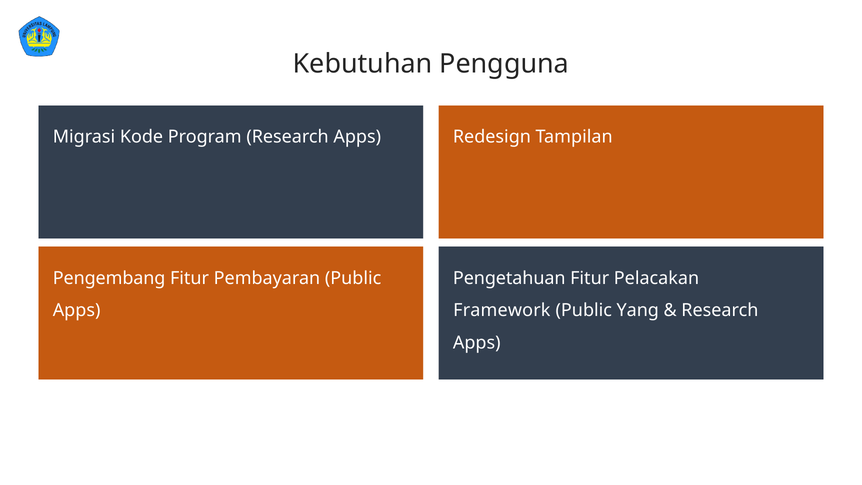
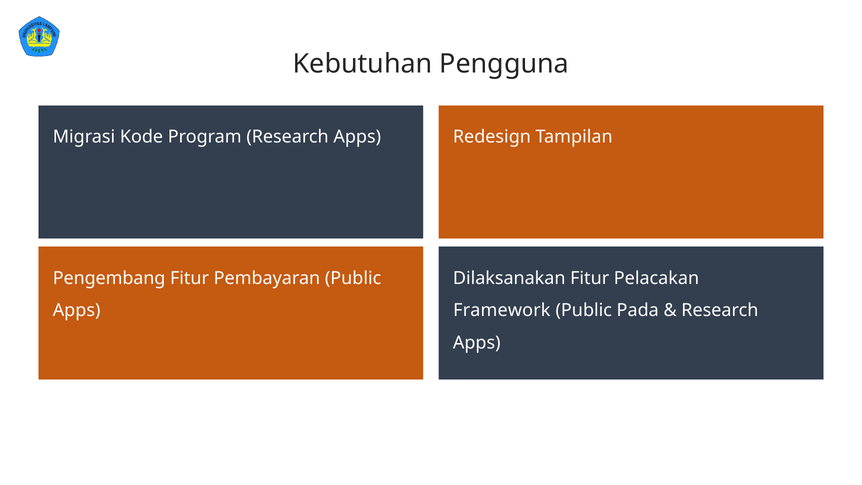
Pengetahuan: Pengetahuan -> Dilaksanakan (509, 278)
Yang: Yang -> Pada (638, 310)
